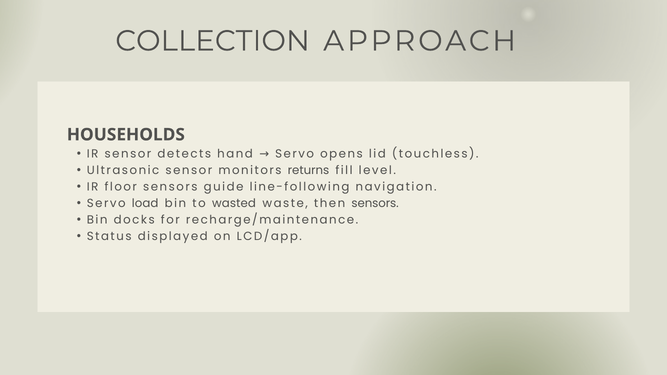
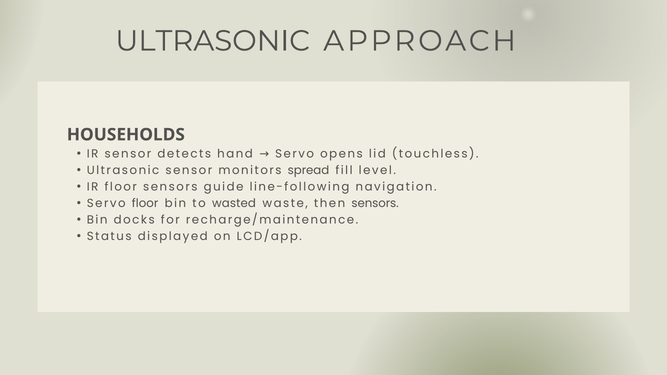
COLLECTION: COLLECTION -> ULTRASONIC (213, 41)
returns: returns -> spread (308, 171)
Servo load: load -> floor (145, 204)
